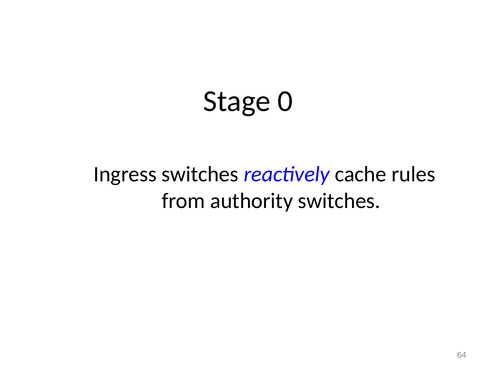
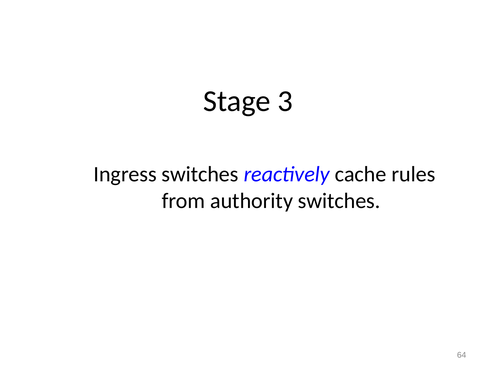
0: 0 -> 3 (285, 101)
